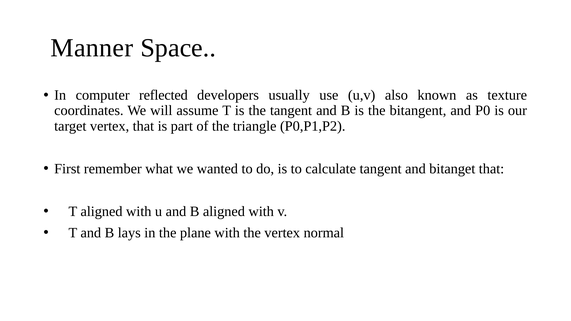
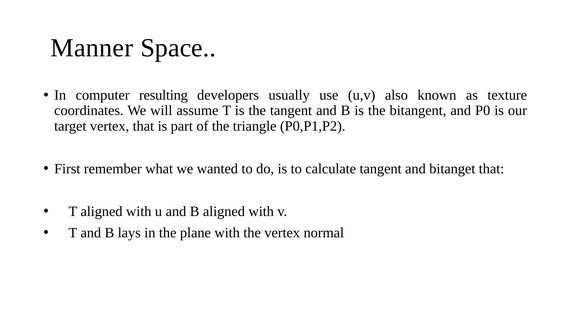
reflected: reflected -> resulting (163, 95)
